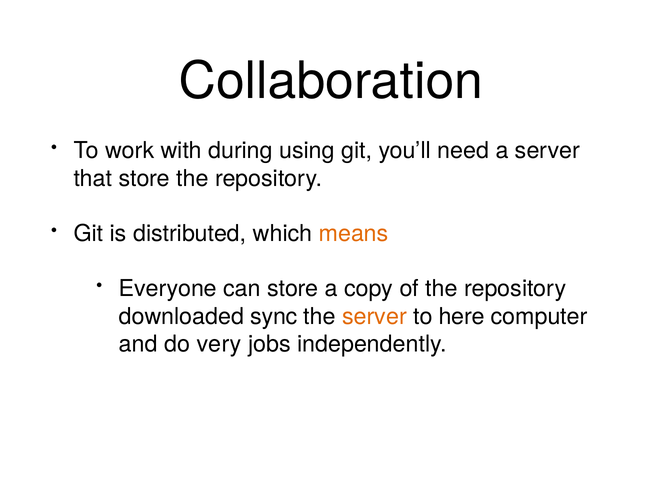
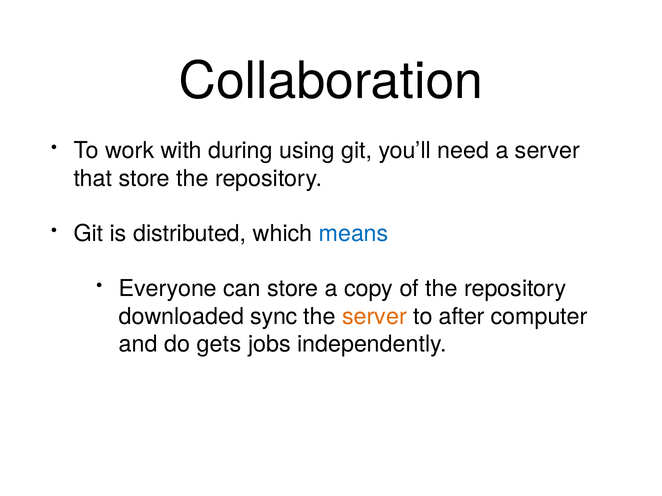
means colour: orange -> blue (354, 234)
here: here -> after (462, 317)
very: very -> gets (219, 345)
